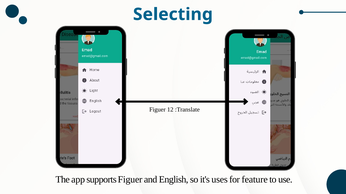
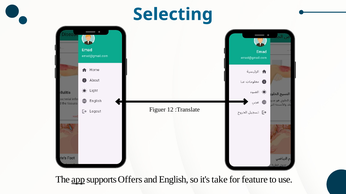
app underline: none -> present (78, 180)
supports Figuer: Figuer -> Offers (130, 180)
uses: uses -> take (220, 180)
